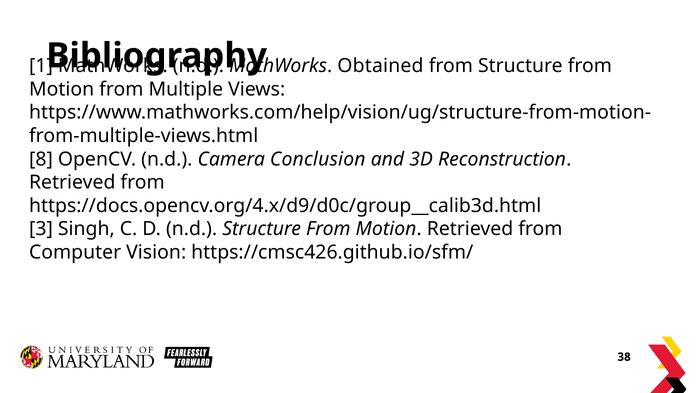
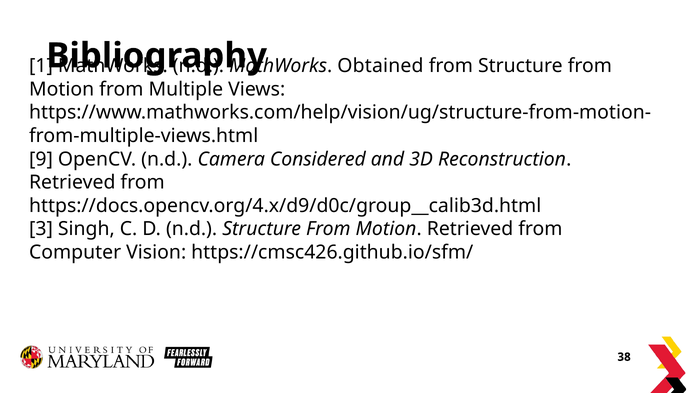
8: 8 -> 9 (41, 159)
Conclusion: Conclusion -> Considered (318, 159)
